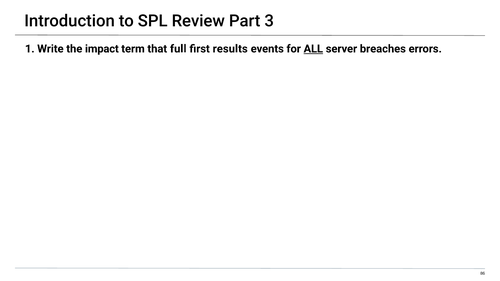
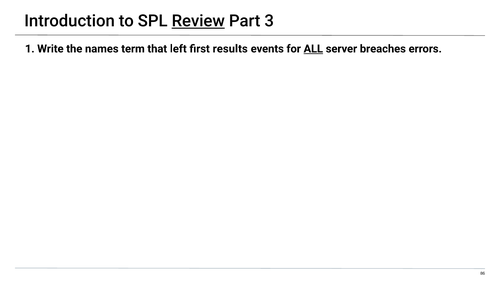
Review underline: none -> present (198, 21)
impact: impact -> names (102, 49)
full: full -> left (178, 49)
